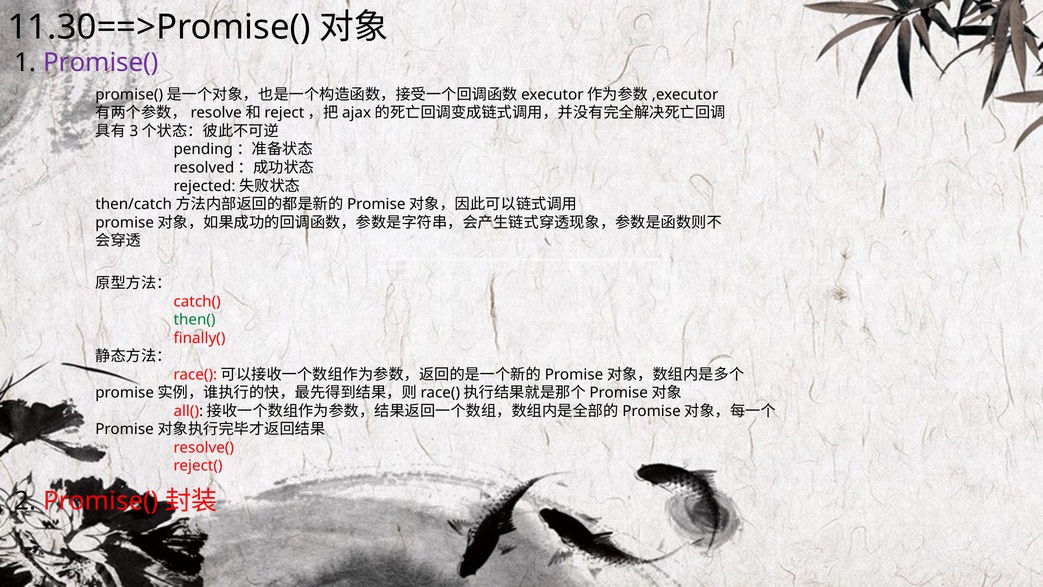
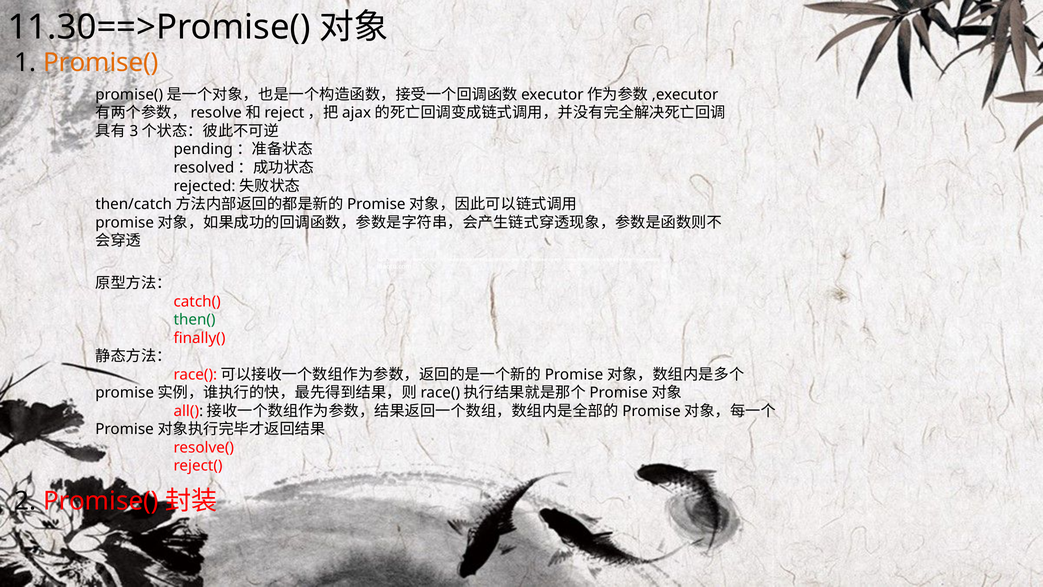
Promise( colour: purple -> orange (101, 62)
